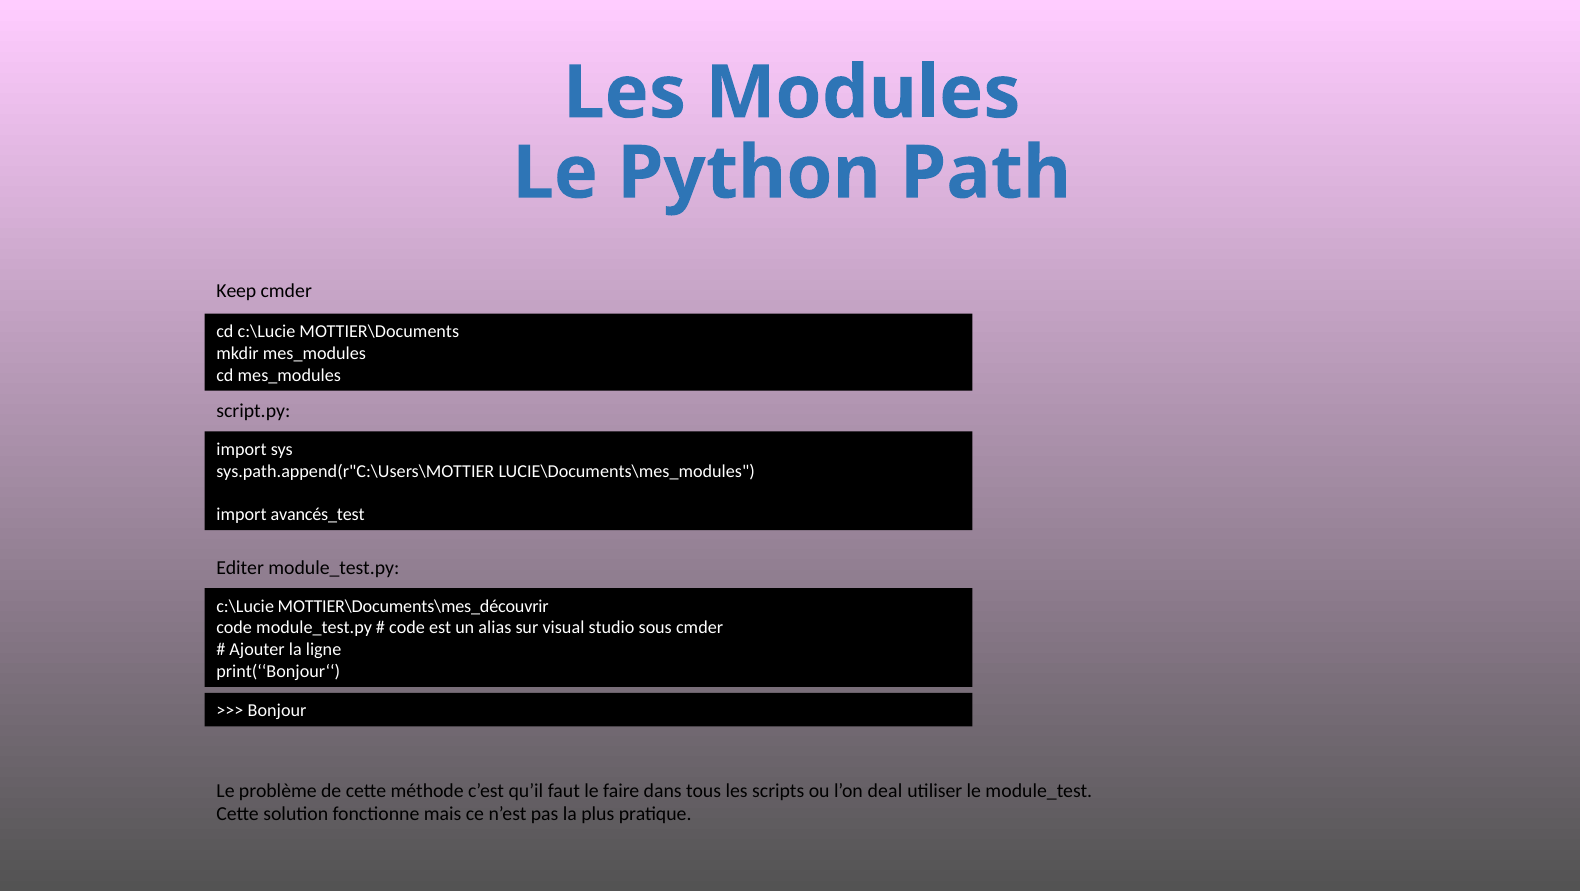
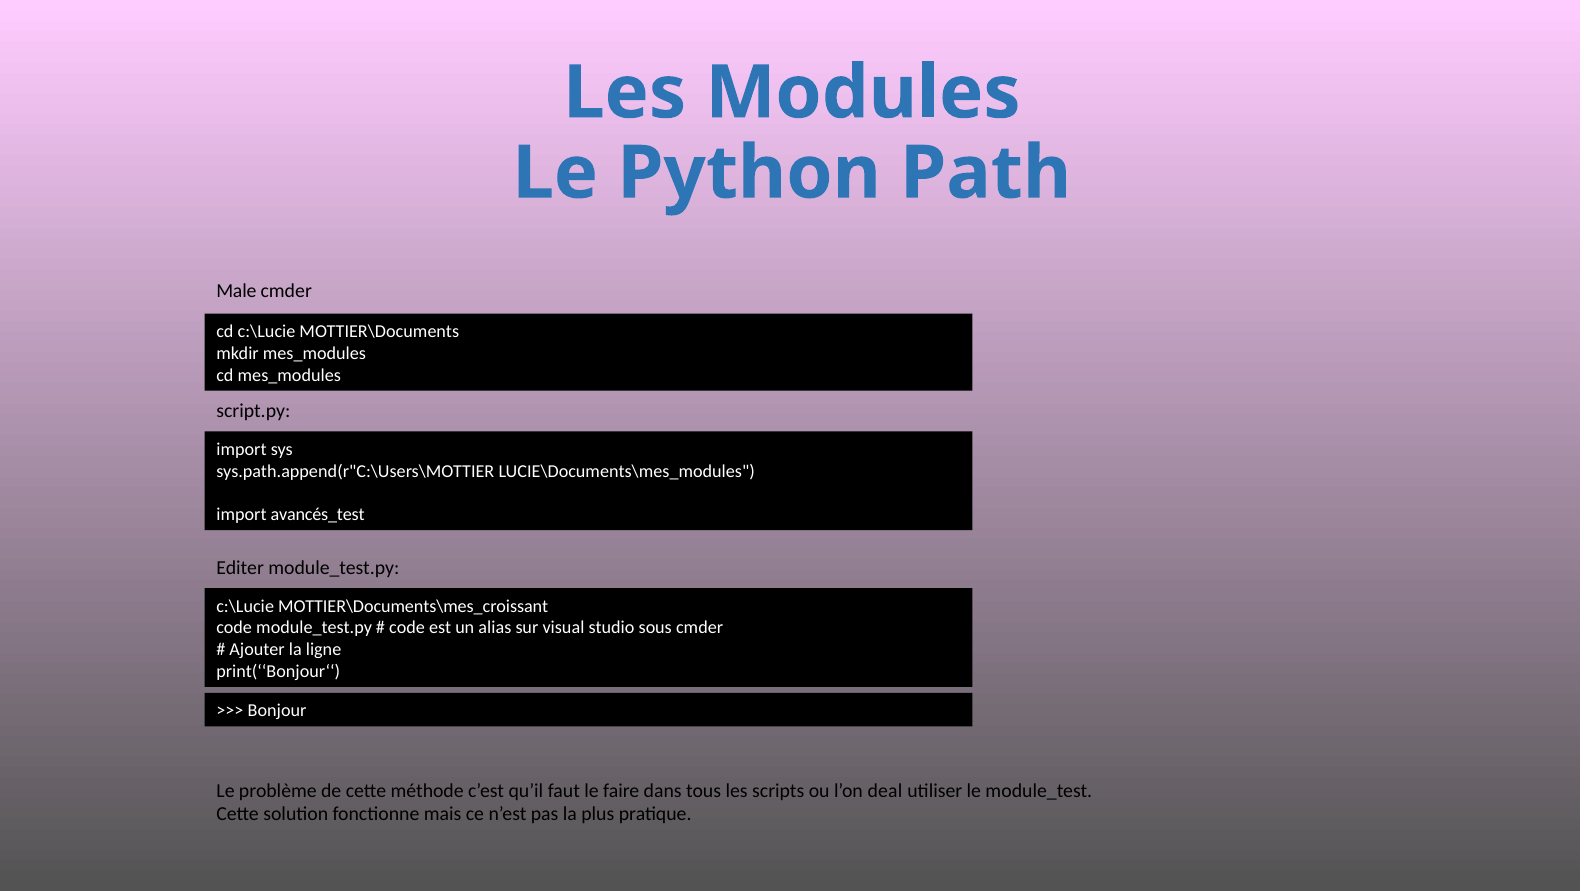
Keep: Keep -> Male (236, 291)
MOTTIER\Documents\mes_découvrir: MOTTIER\Documents\mes_découvrir -> MOTTIER\Documents\mes_croissant (413, 606)
